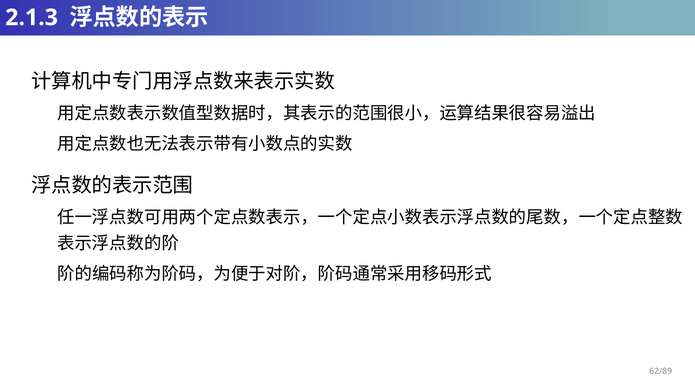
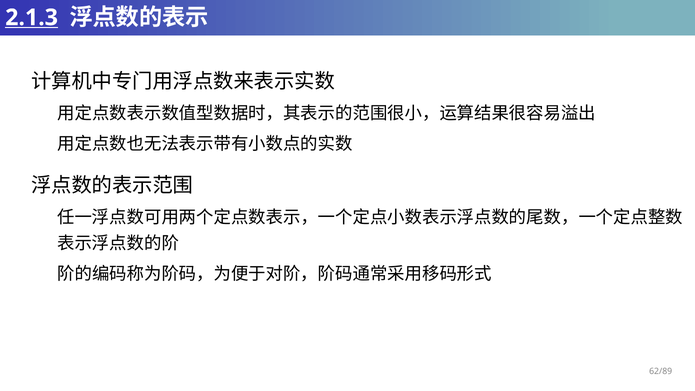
2.1.3 underline: none -> present (32, 18)
